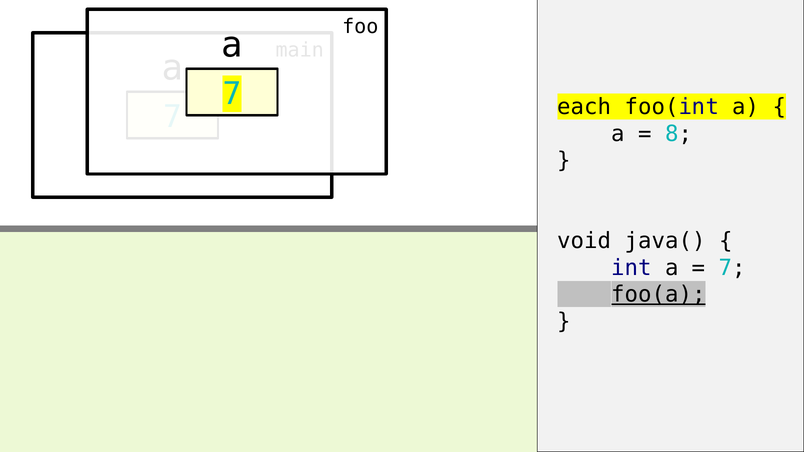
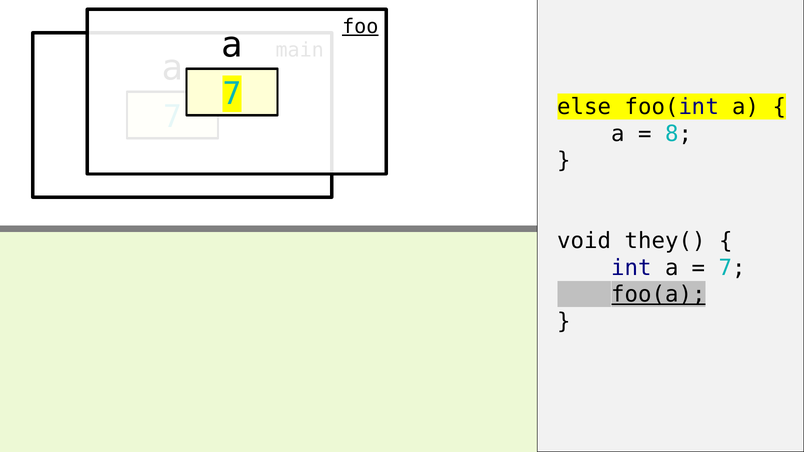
foo underline: none -> present (360, 27)
each: each -> else (584, 107)
java(: java( -> they( (665, 241)
